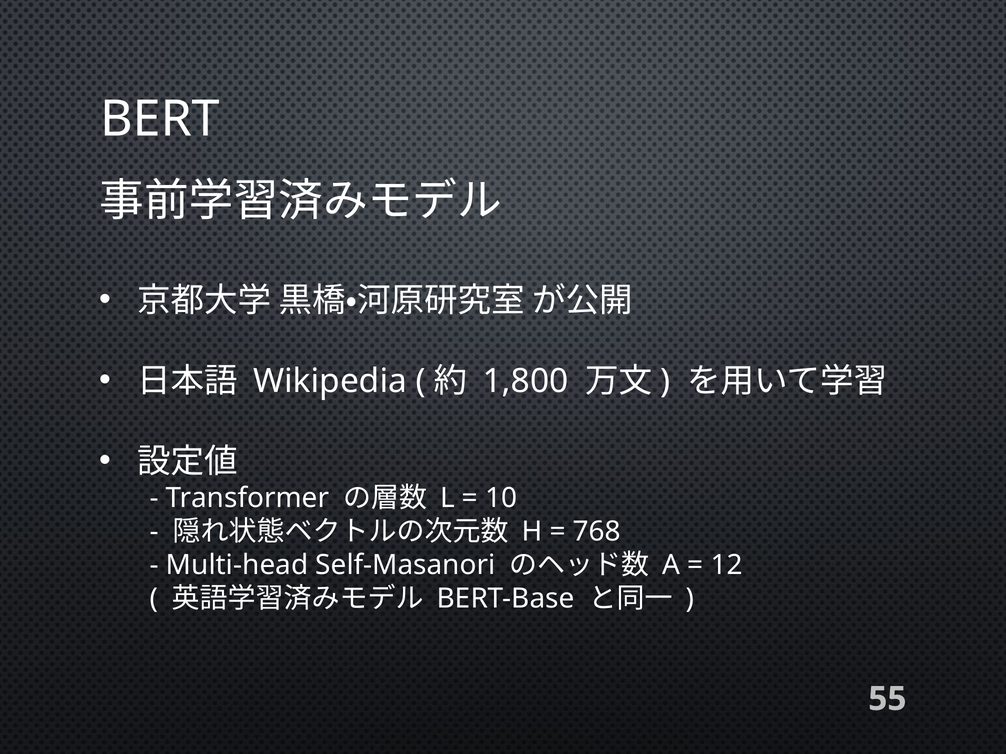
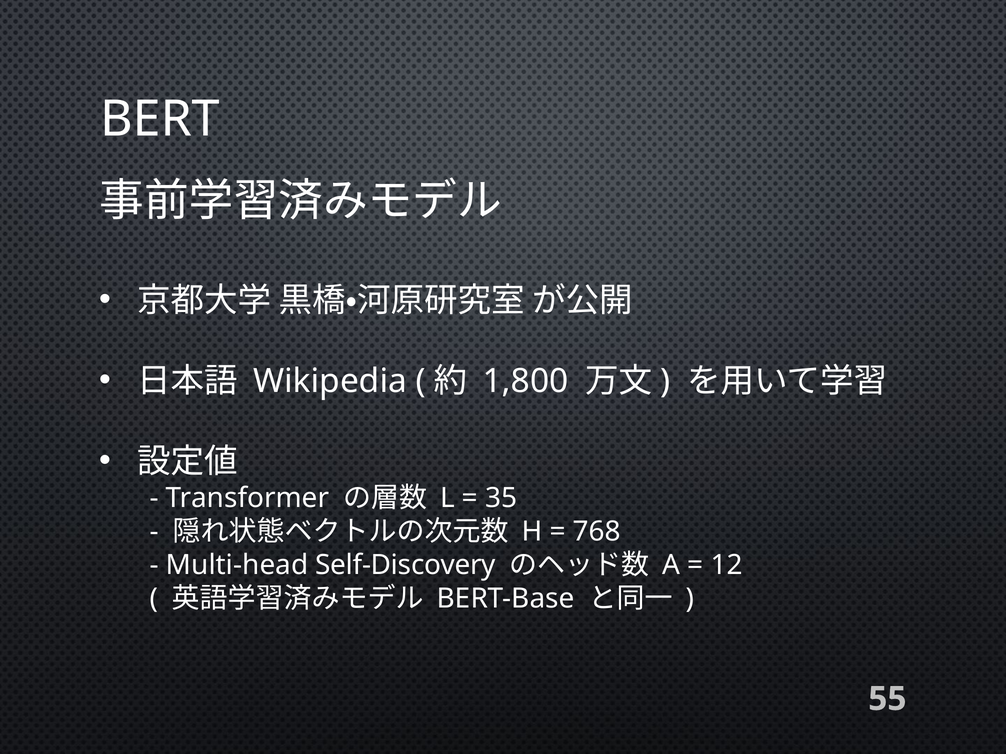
10: 10 -> 35 (501, 498)
Self-Masanori: Self-Masanori -> Self-Discovery (406, 565)
